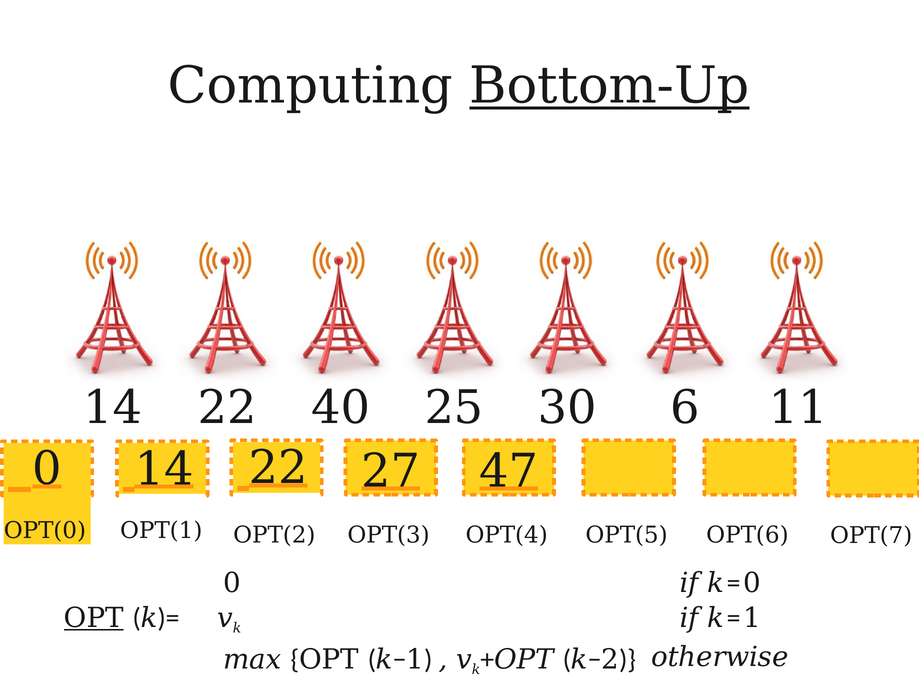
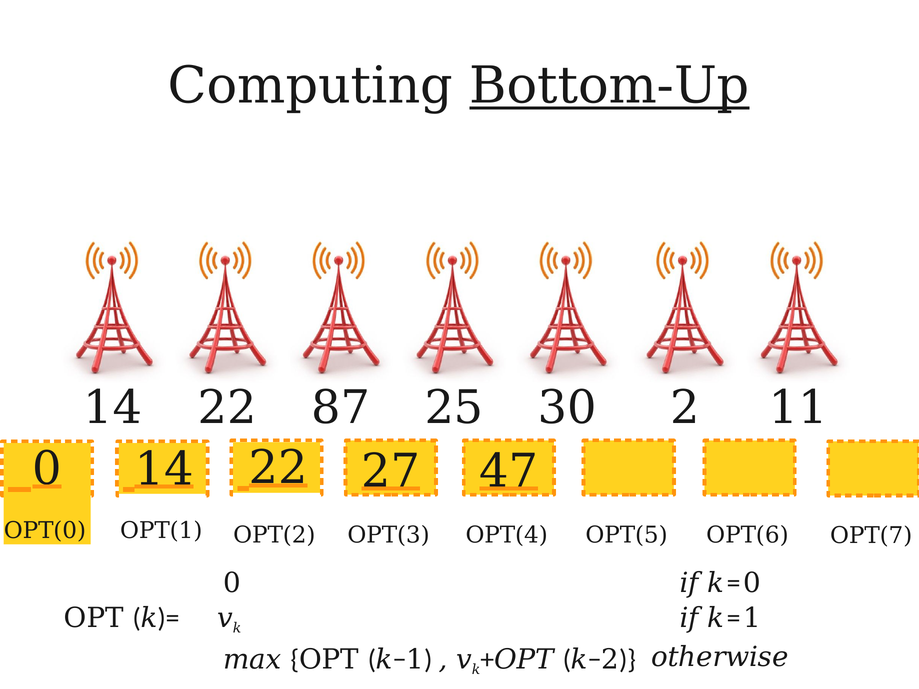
40: 40 -> 87 (341, 408)
6: 6 -> 2 (685, 408)
OPT underline: present -> none (94, 618)
